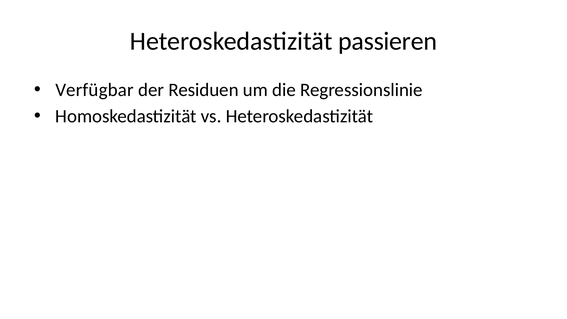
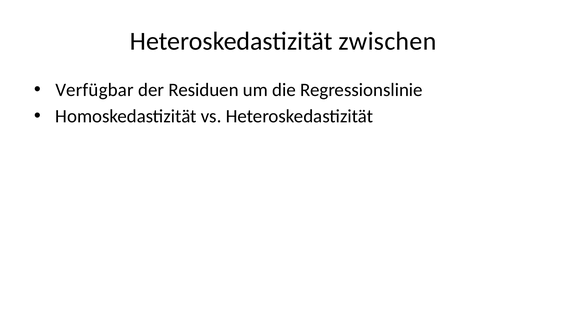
passieren: passieren -> zwischen (387, 41)
